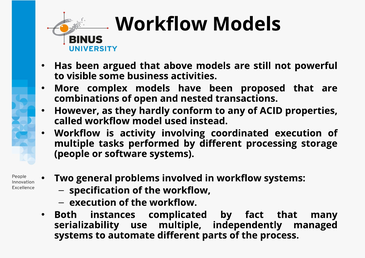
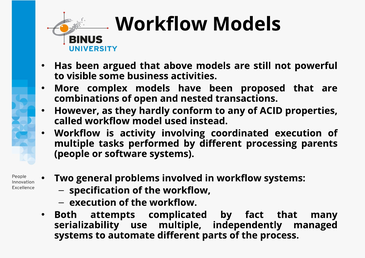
storage: storage -> parents (319, 144)
instances: instances -> attempts (113, 215)
